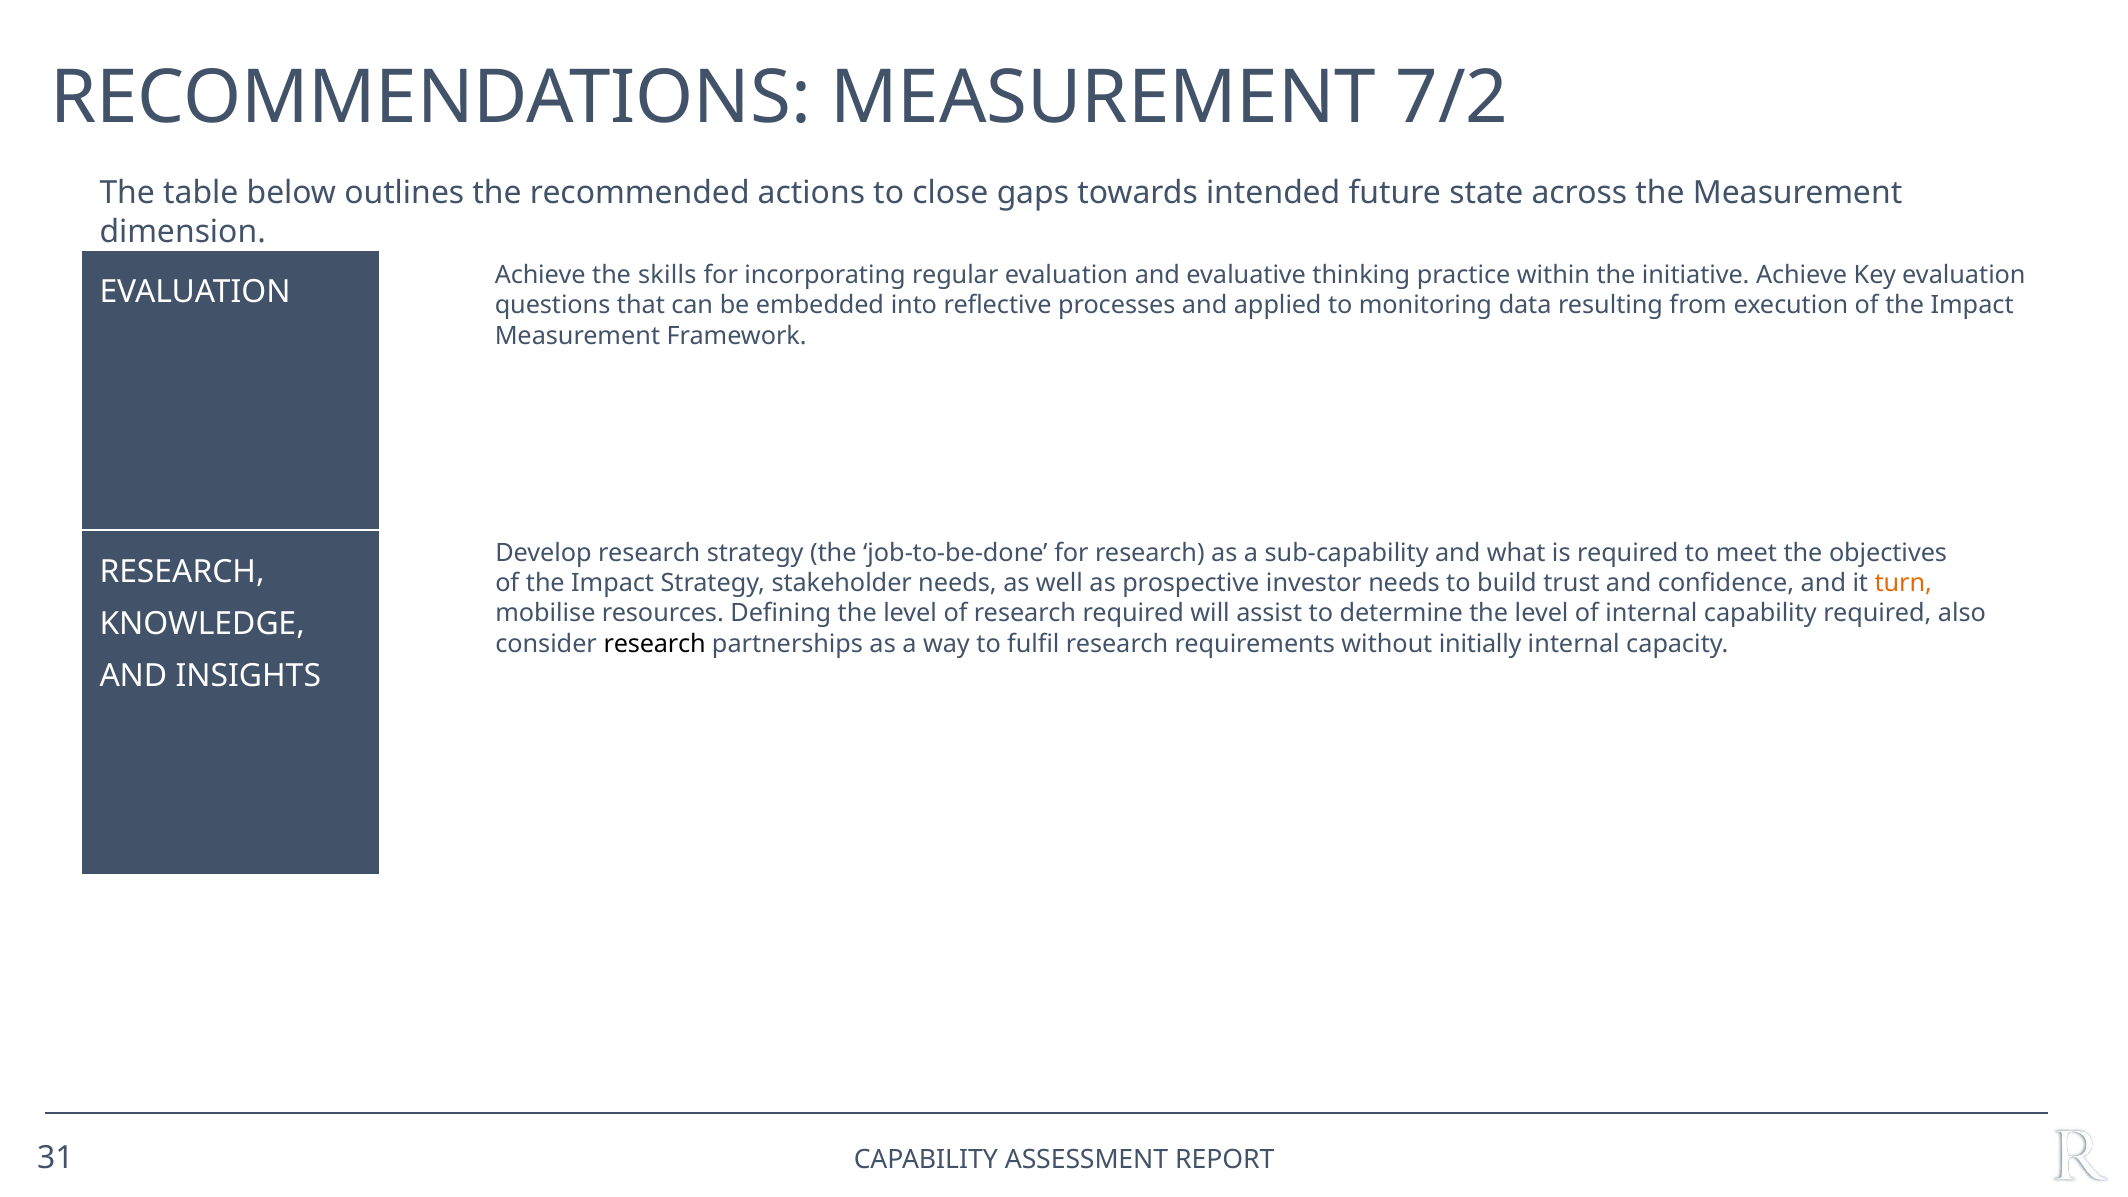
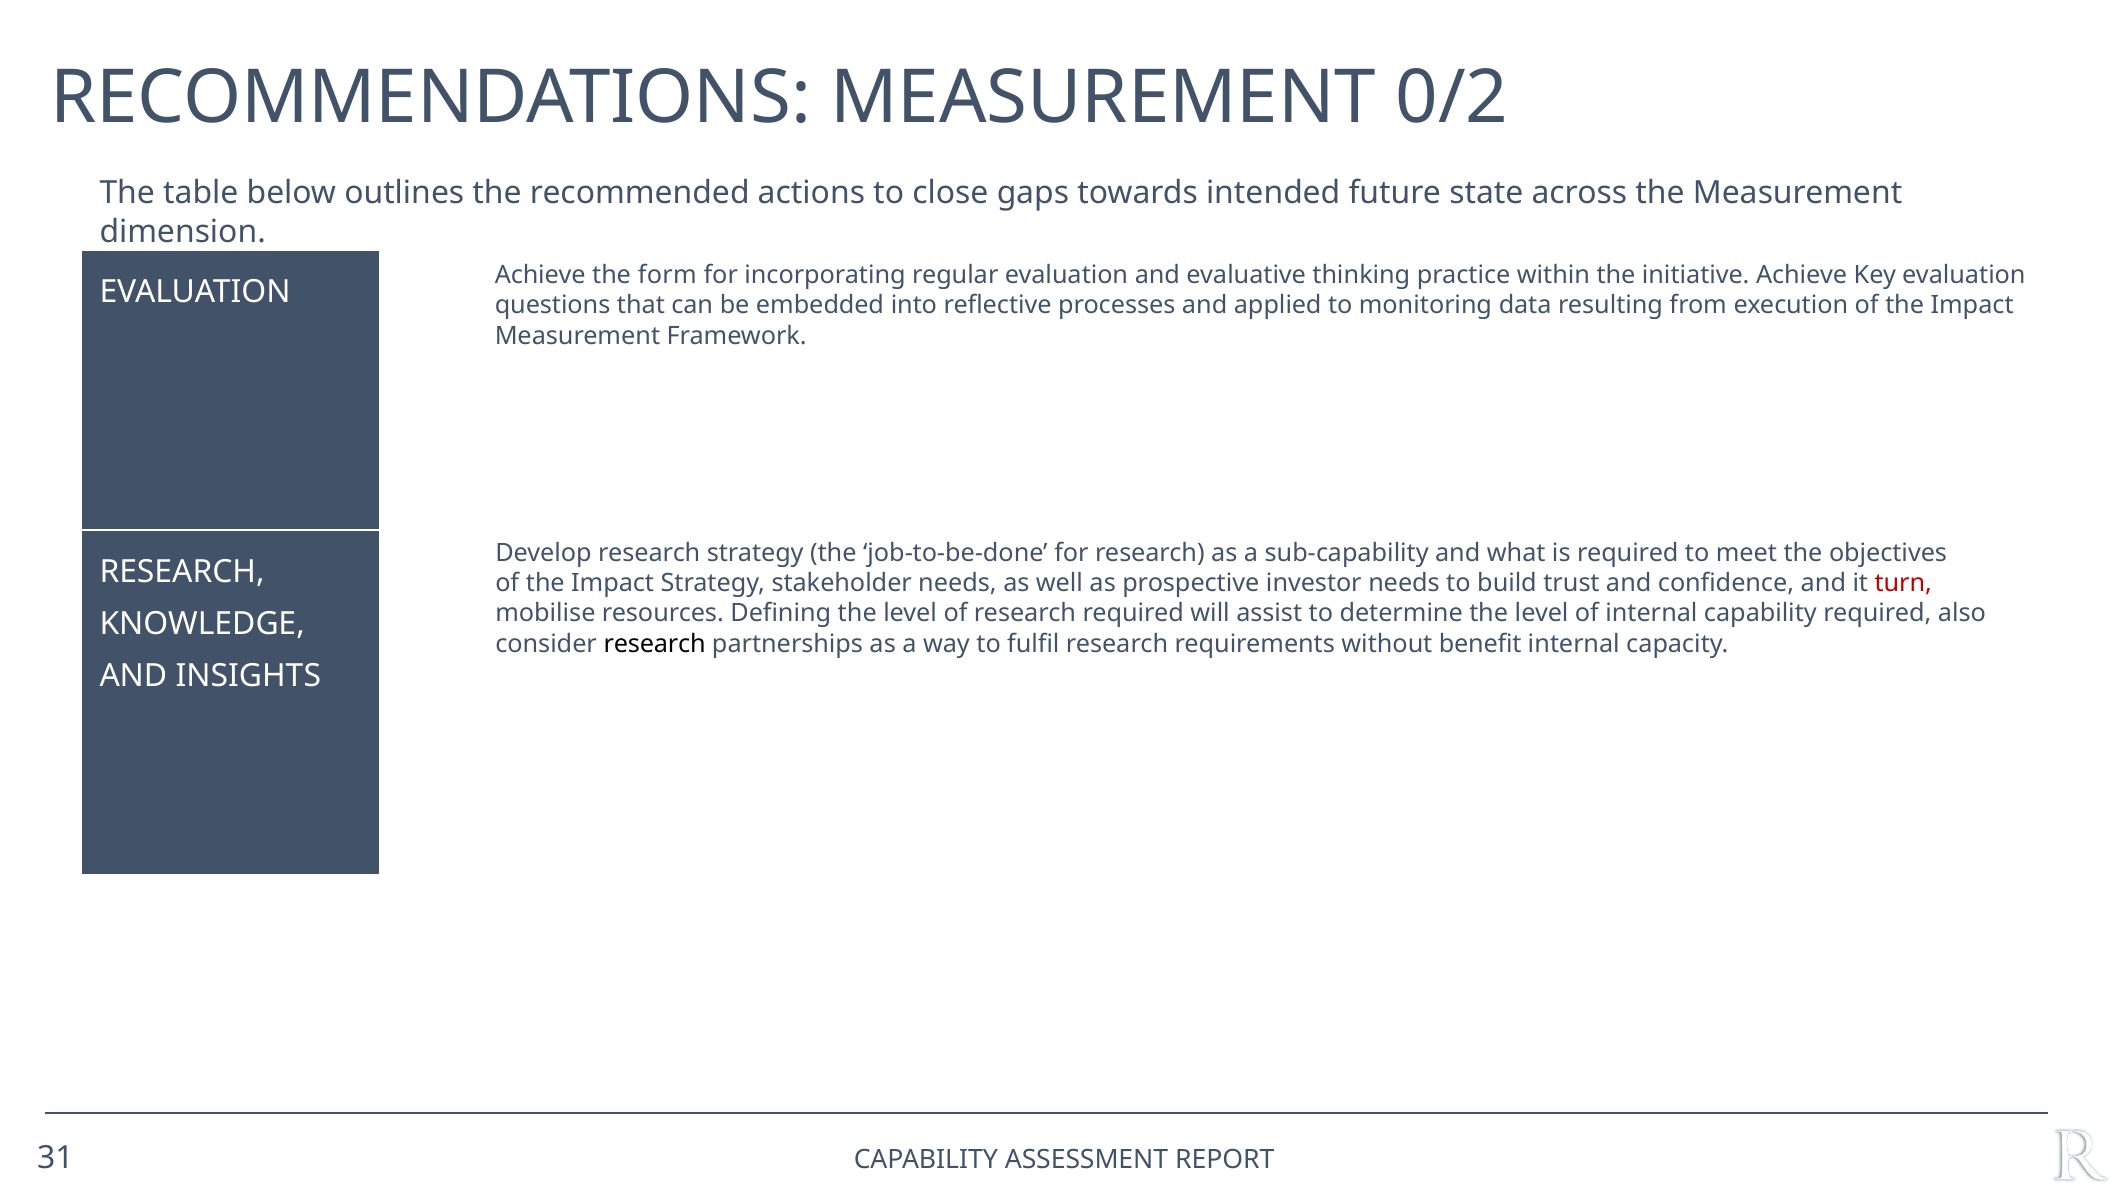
7/2: 7/2 -> 0/2 (1452, 98)
skills: skills -> form (667, 275)
turn colour: orange -> red (1903, 583)
initially: initially -> benefit (1480, 644)
